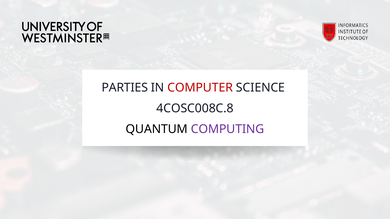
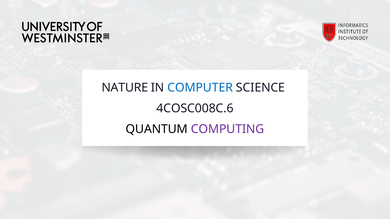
PARTIES: PARTIES -> NATURE (125, 88)
COMPUTER colour: red -> blue (200, 88)
4COSC008C.8: 4COSC008C.8 -> 4COSC008C.6 (195, 108)
